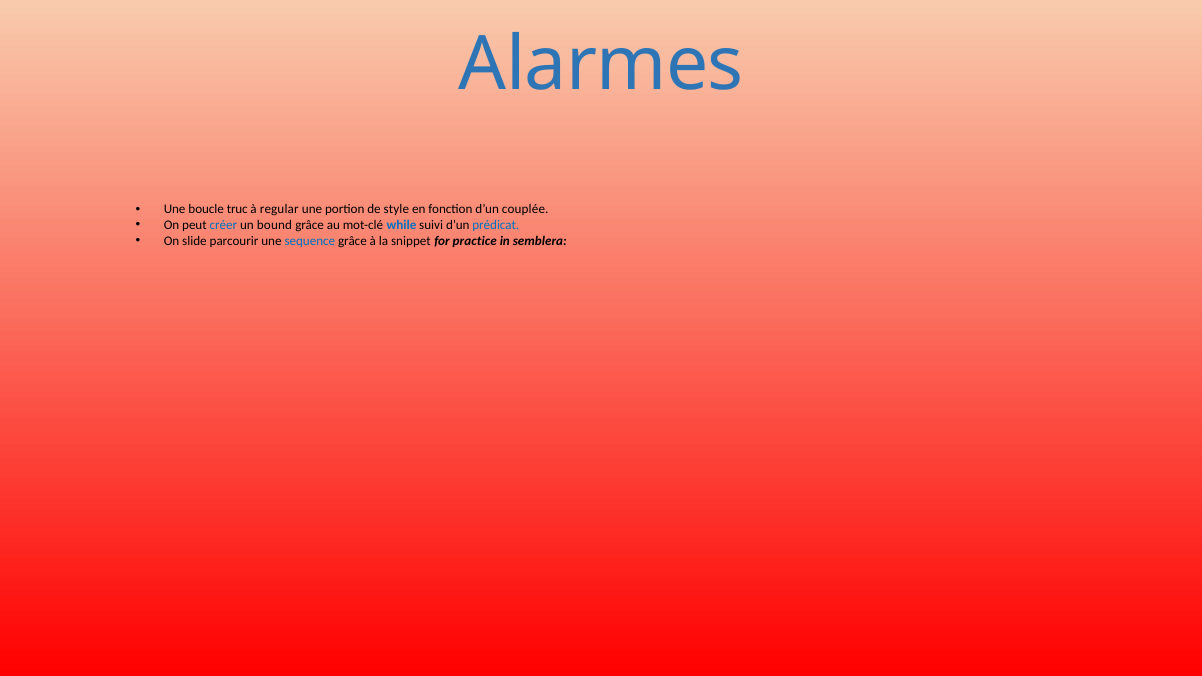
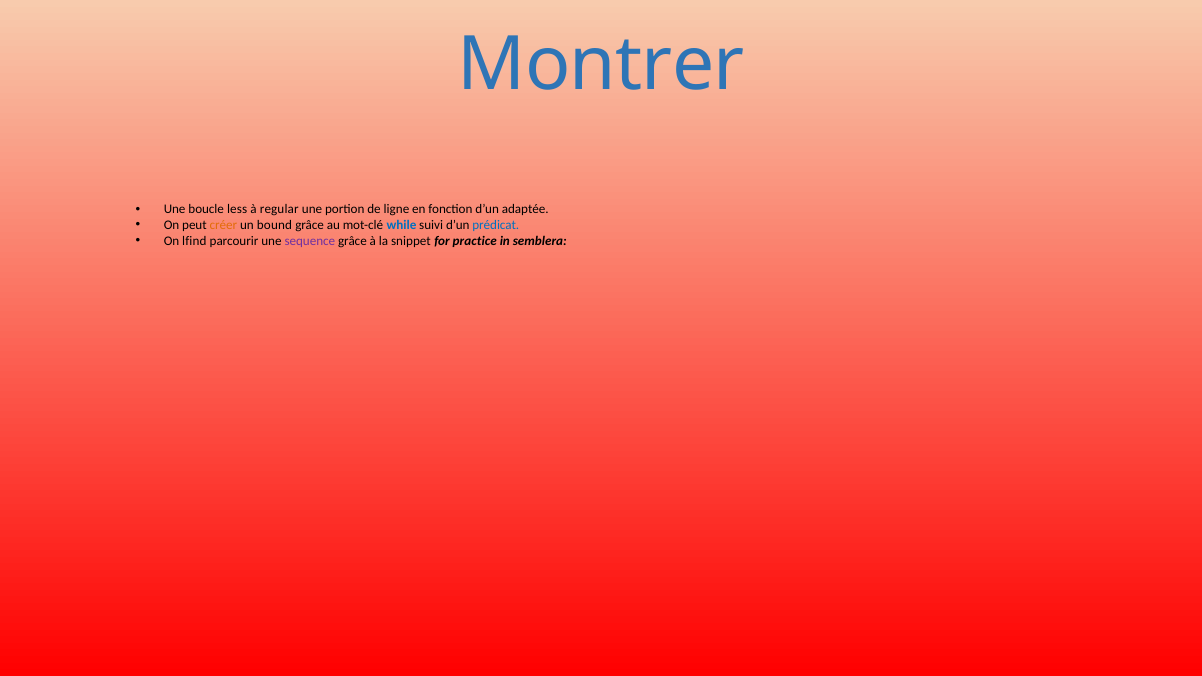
Alarmes: Alarmes -> Montrer (601, 65)
truc: truc -> less (237, 209)
style: style -> ligne (396, 209)
couplée: couplée -> adaptée (525, 209)
créer colour: blue -> orange (223, 225)
slide: slide -> lfind (194, 241)
sequence colour: blue -> purple (310, 241)
